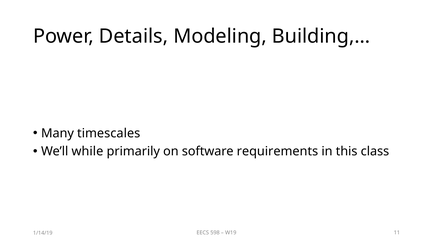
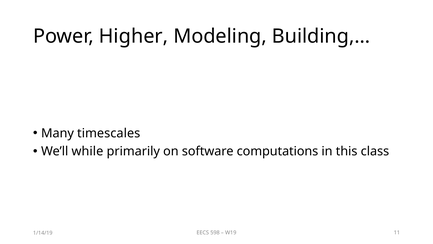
Details: Details -> Higher (134, 36)
requirements: requirements -> computations (278, 151)
